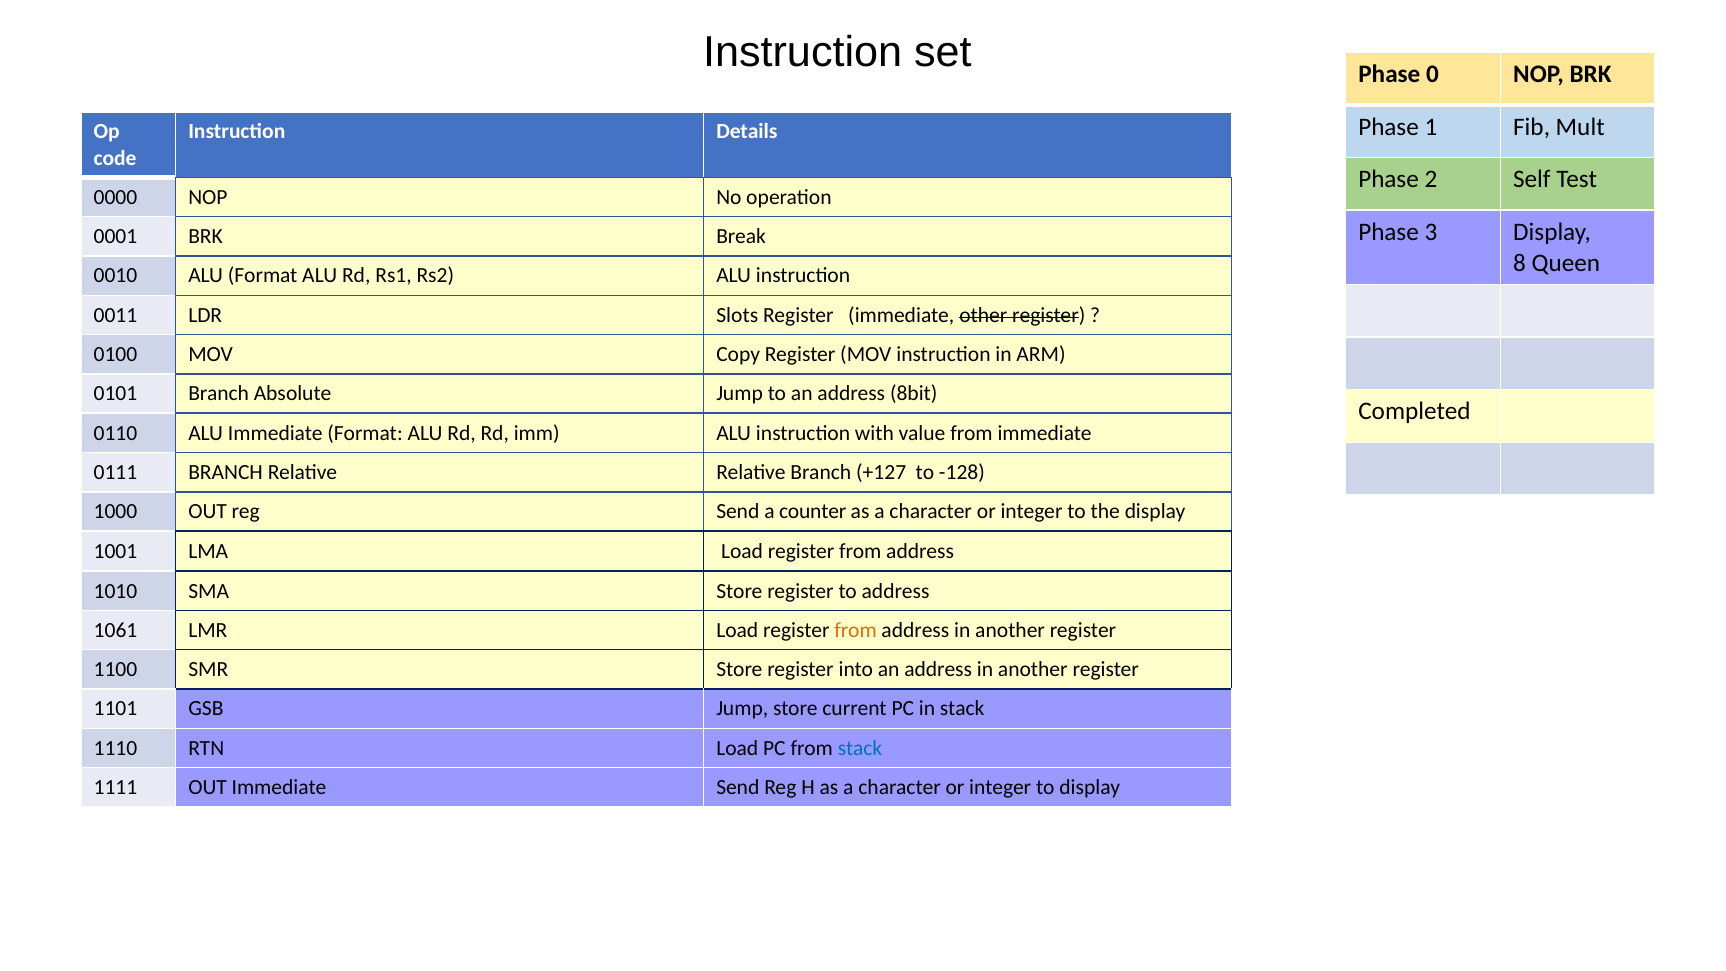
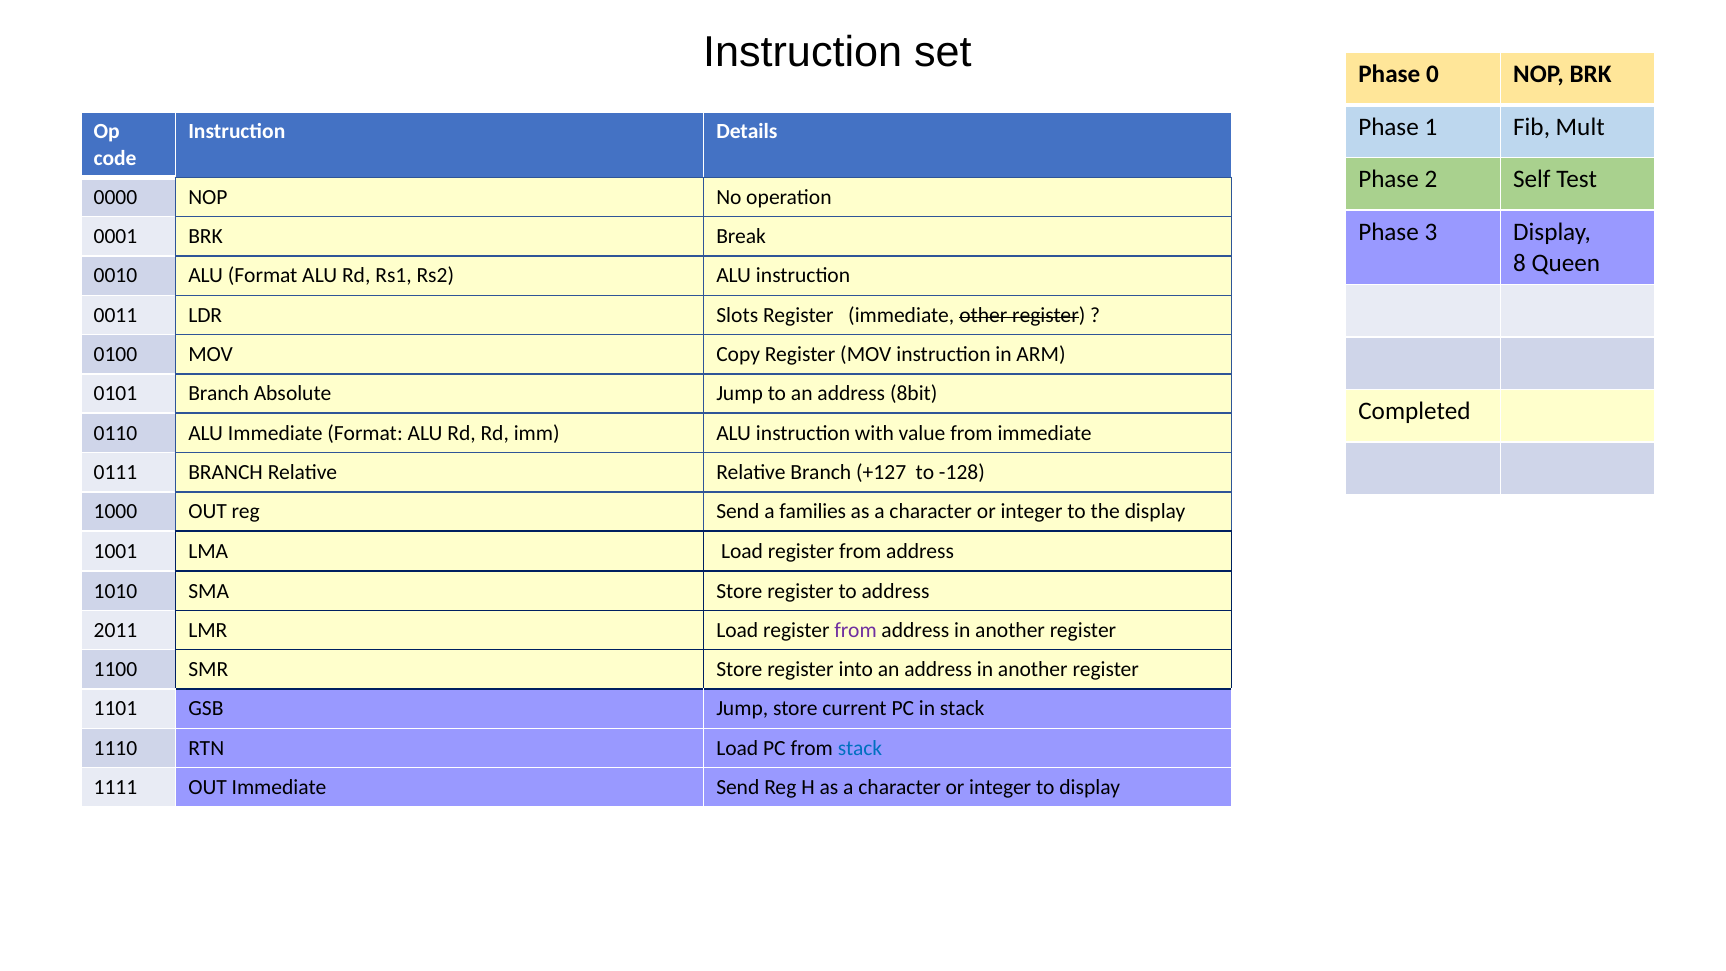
counter: counter -> families (813, 512)
1061: 1061 -> 2011 (116, 630)
from colour: orange -> purple (856, 630)
